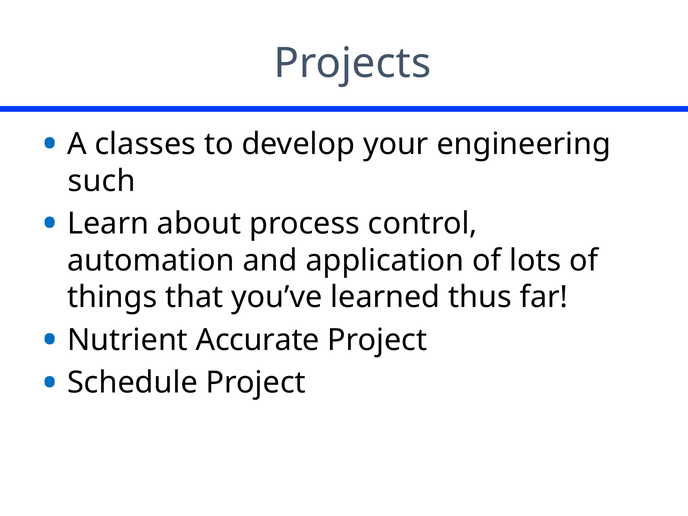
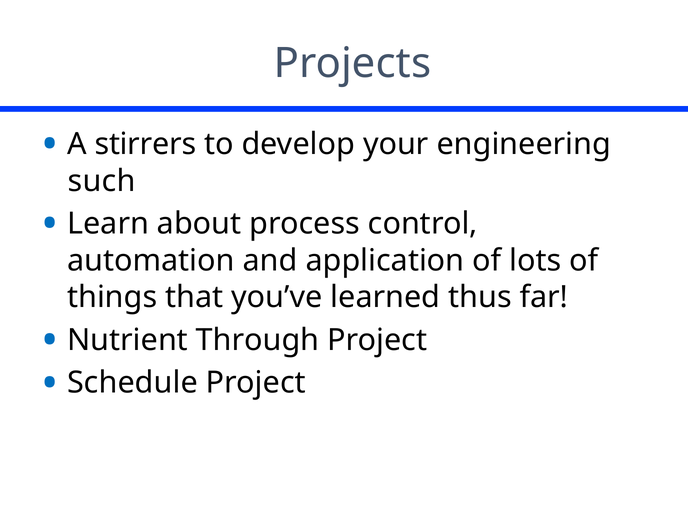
classes: classes -> stirrers (145, 144)
Accurate: Accurate -> Through (258, 340)
